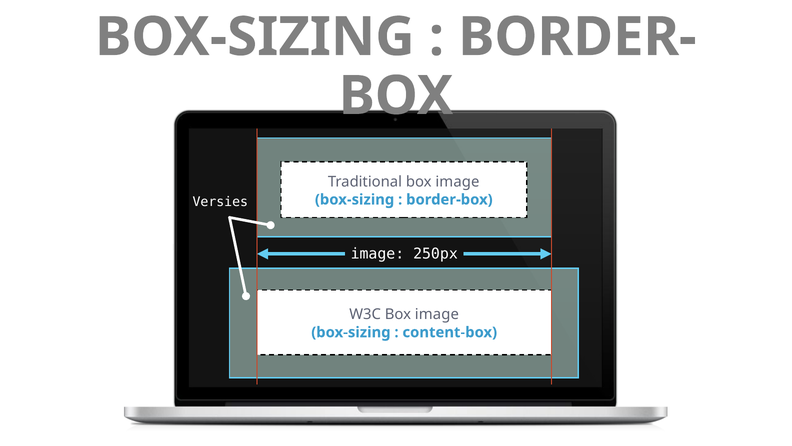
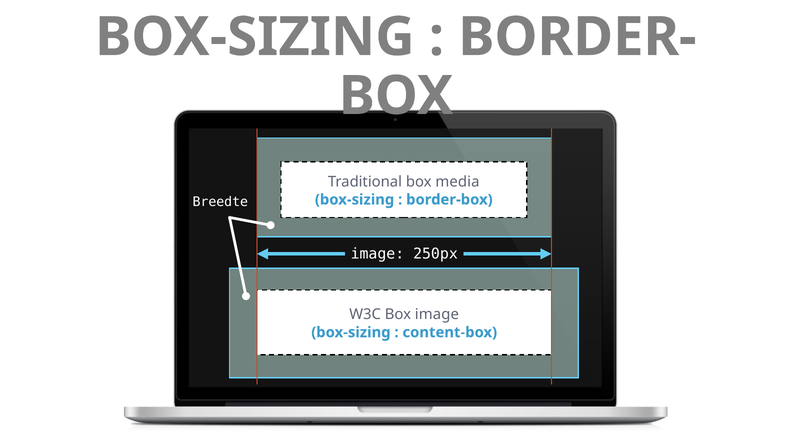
Traditional box image: image -> media (457, 182)
Versies: Versies -> Breedte (220, 202)
